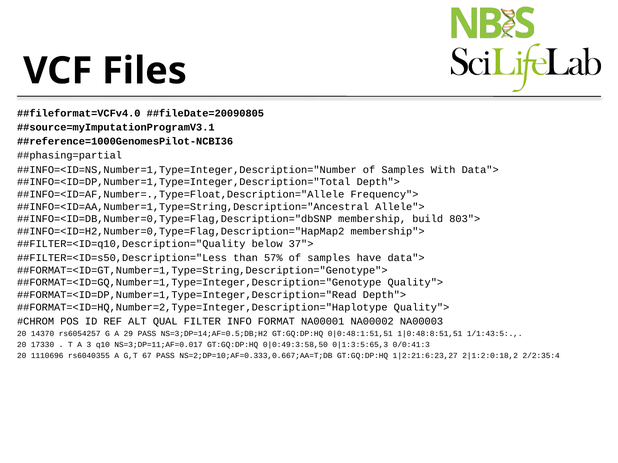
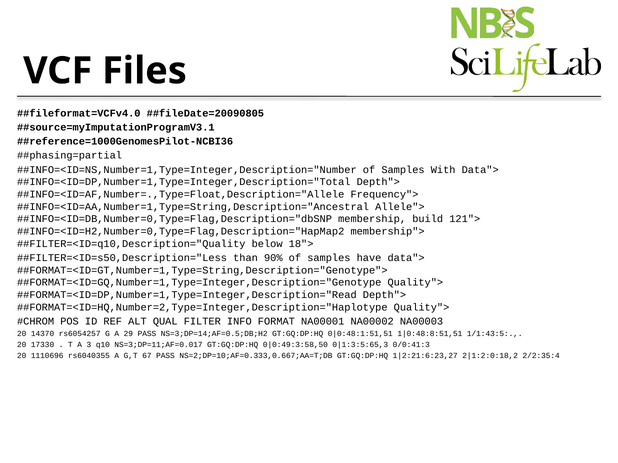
803">: 803"> -> 121"> (465, 219)
37">: 37"> -> 18"> (301, 244)
57%: 57% -> 90% (273, 258)
